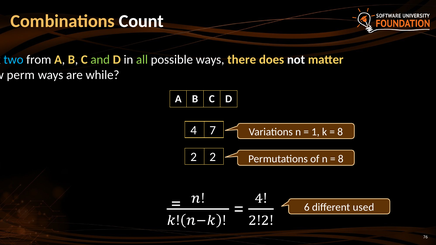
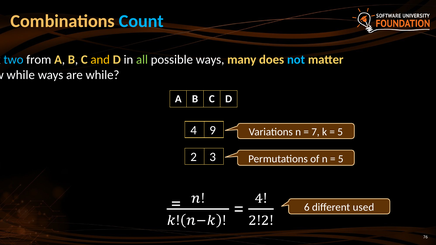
Count colour: white -> light blue (141, 21)
and colour: light green -> yellow (100, 60)
there: there -> many (242, 60)
not colour: white -> light blue (296, 60)
perm: perm -> while (21, 75)
7: 7 -> 9 (213, 130)
1: 1 -> 7 (315, 132)
8: 8 -> 5 (340, 132)
2 2: 2 -> 3 (213, 157)
8: 8 -> 5 (341, 159)
